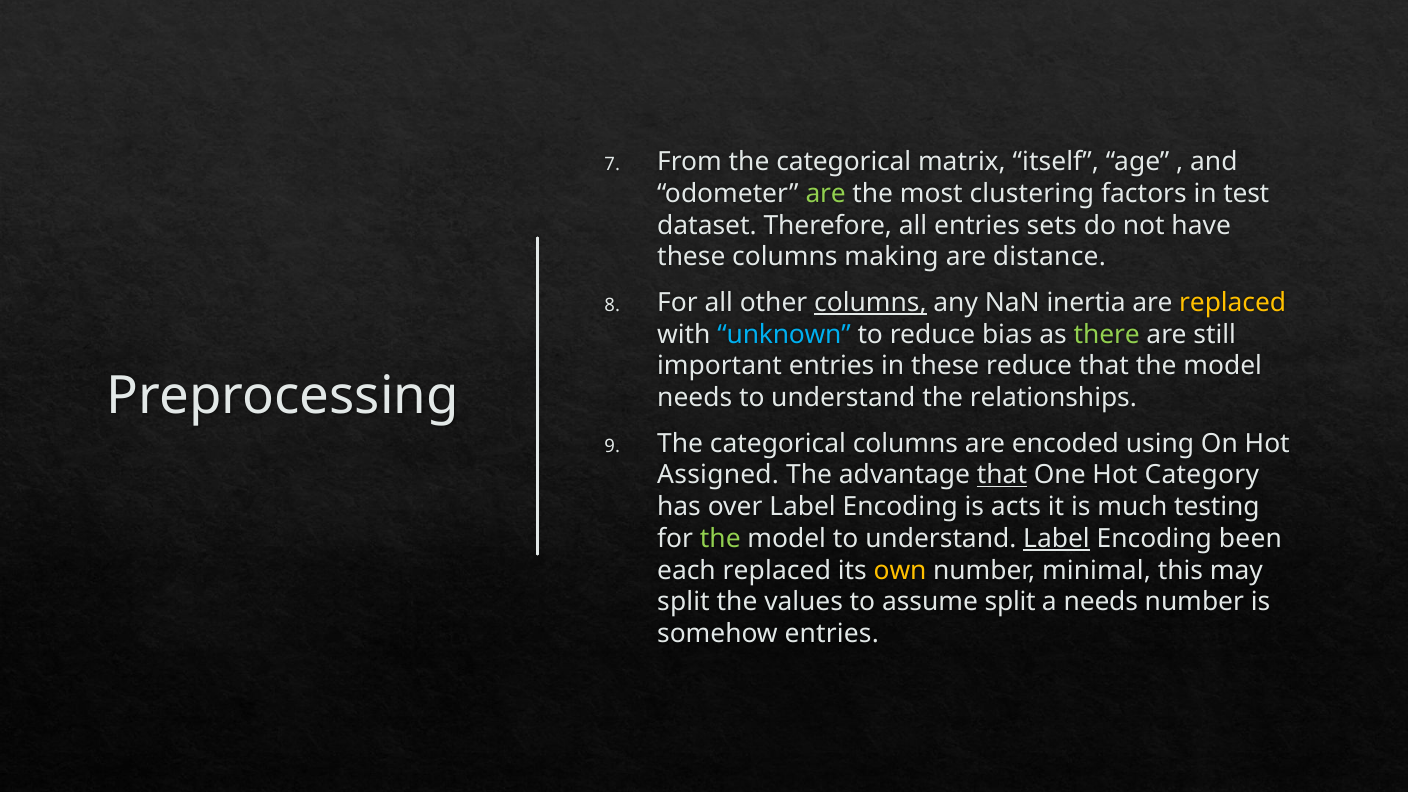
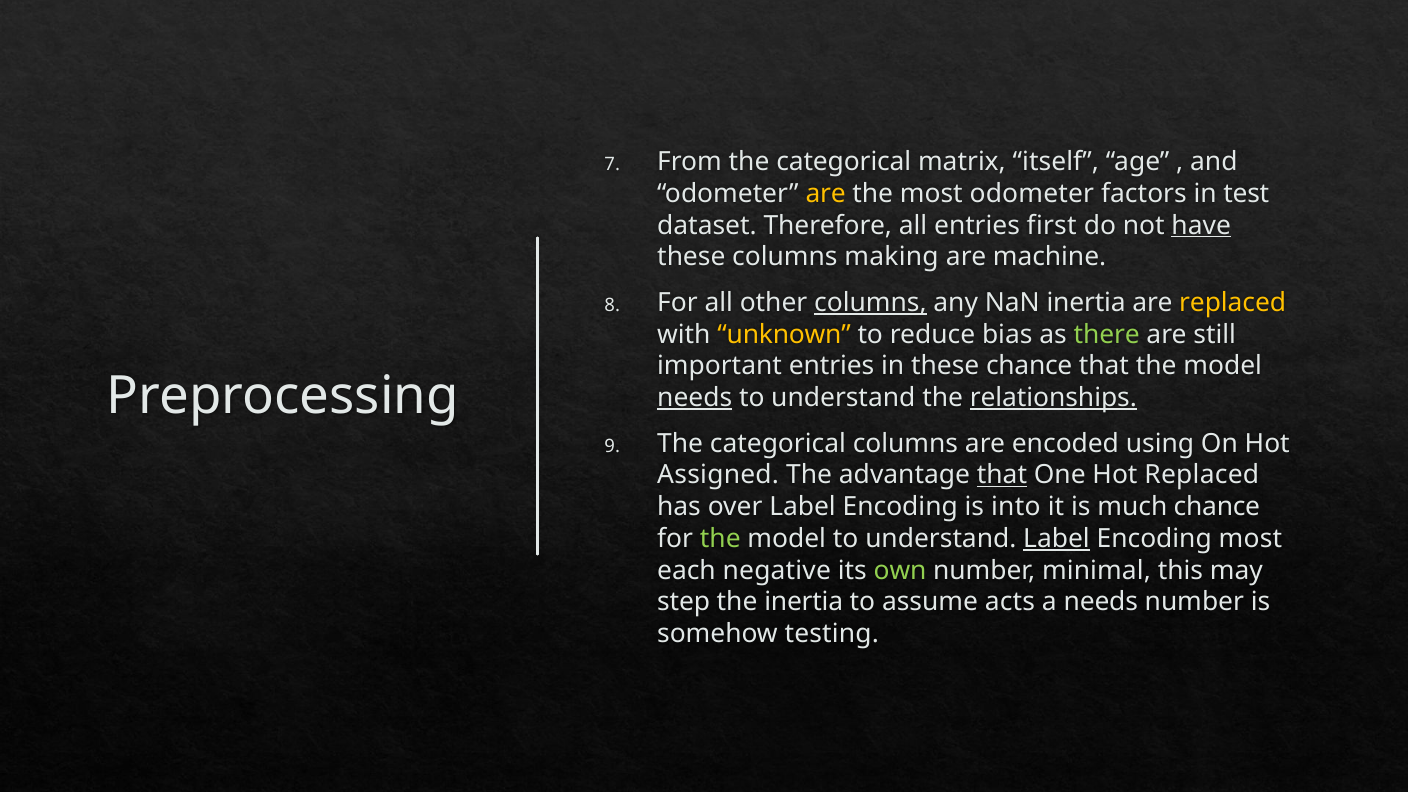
are colour: light green -> yellow (826, 194)
most clustering: clustering -> odometer (1032, 194)
sets: sets -> first (1052, 225)
have underline: none -> present (1201, 225)
distance: distance -> machine (1050, 257)
unknown colour: light blue -> yellow (784, 334)
these reduce: reduce -> chance (1029, 366)
needs underline: none -> present (695, 398)
relationships underline: none -> present (1053, 398)
Hot Category: Category -> Replaced (1202, 475)
acts: acts -> into (1016, 507)
much testing: testing -> chance (1217, 507)
Encoding been: been -> most (1250, 539)
each replaced: replaced -> negative (777, 570)
own colour: yellow -> light green (900, 570)
split: split -> step (684, 602)
the values: values -> inertia (804, 602)
assume split: split -> acts (1010, 602)
somehow entries: entries -> testing (832, 634)
